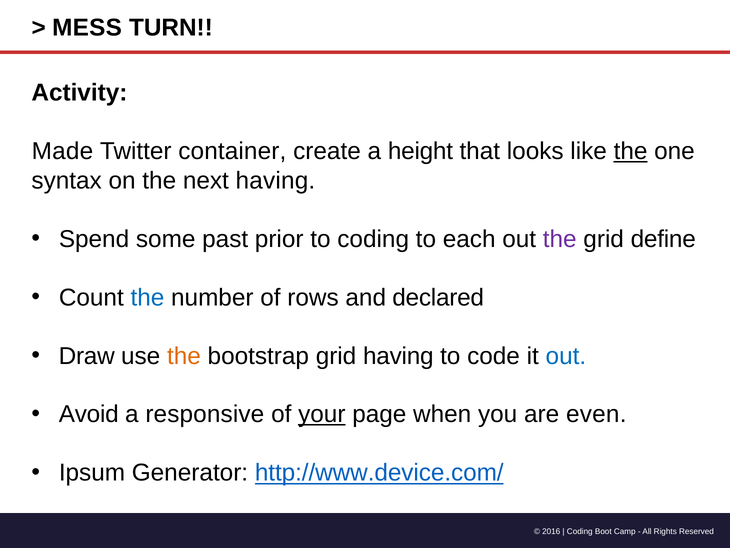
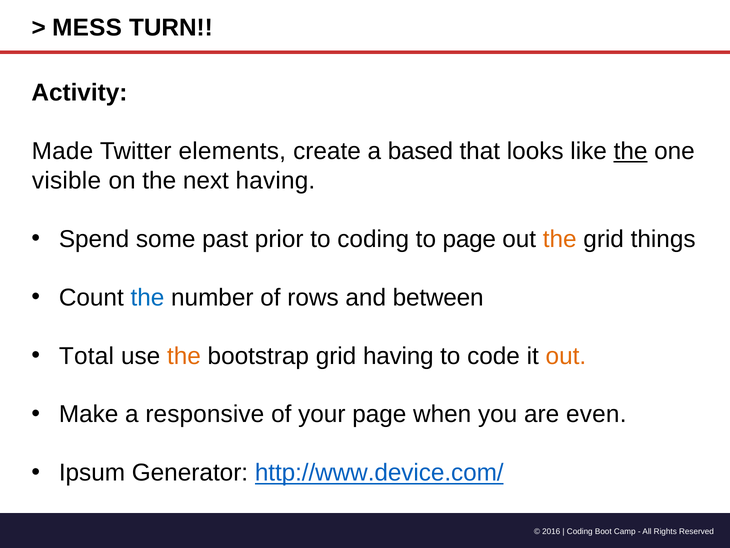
container: container -> elements (232, 151)
height: height -> based (420, 151)
syntax: syntax -> visible (67, 180)
to each: each -> page (469, 239)
the colour: purple -> orange (560, 239)
define: define -> things (663, 239)
declared: declared -> between (438, 297)
Draw: Draw -> Total (86, 356)
out colour: blue -> orange (566, 356)
Avoid: Avoid -> Make (89, 414)
your underline: present -> none (322, 414)
